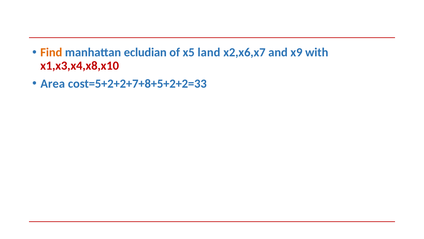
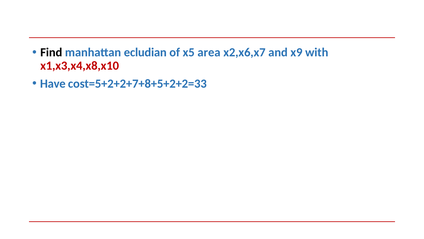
Find colour: orange -> black (51, 52)
land: land -> area (209, 52)
Area: Area -> Have (53, 84)
